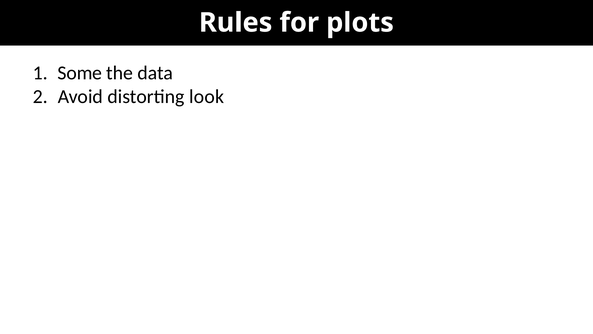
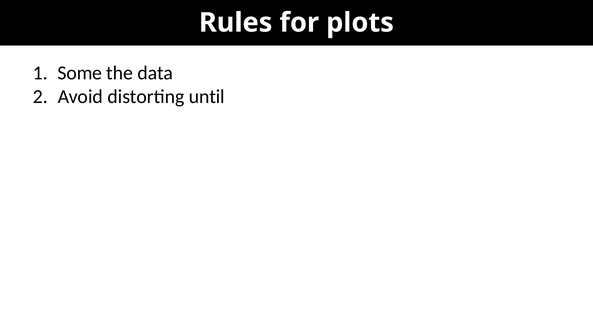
look: look -> until (207, 97)
